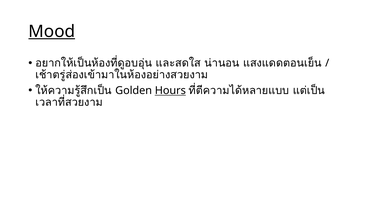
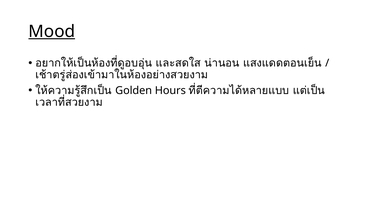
Hours underline: present -> none (170, 90)
